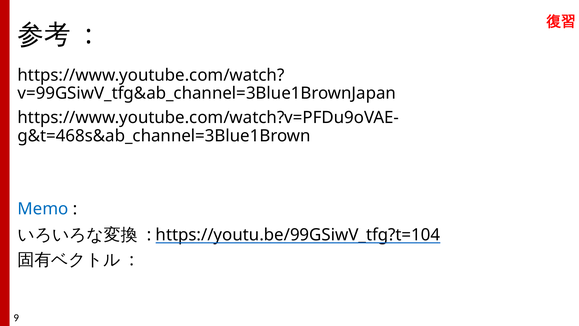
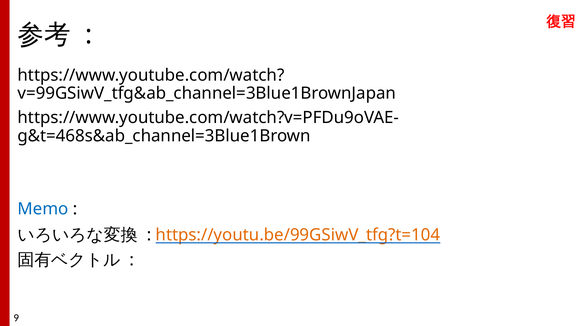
https://youtu.be/99GSiwV_tfg?t=104 colour: black -> orange (298, 235)
